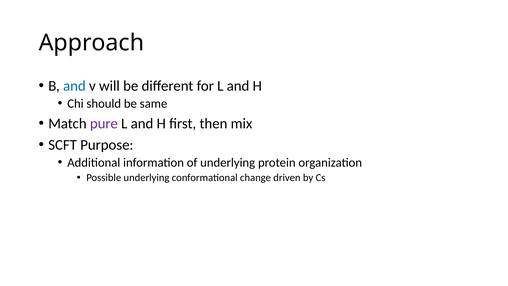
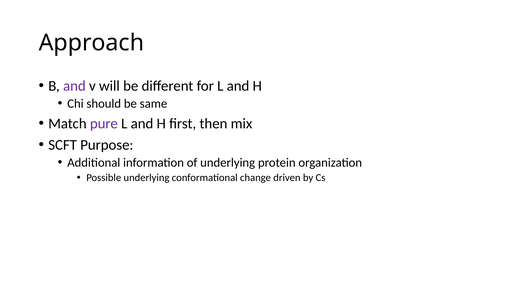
and colour: blue -> purple (74, 86)
